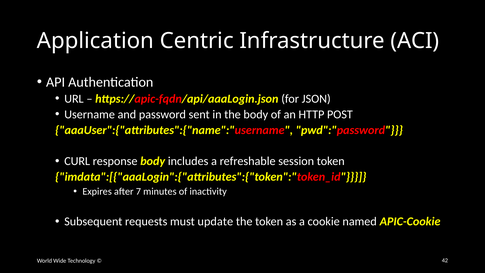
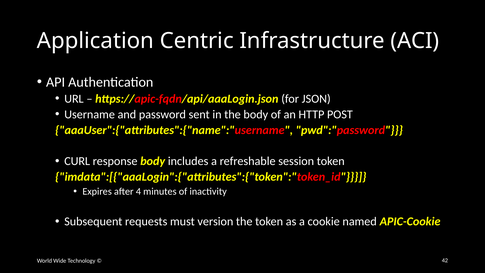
7: 7 -> 4 (138, 191)
update: update -> version (215, 221)
